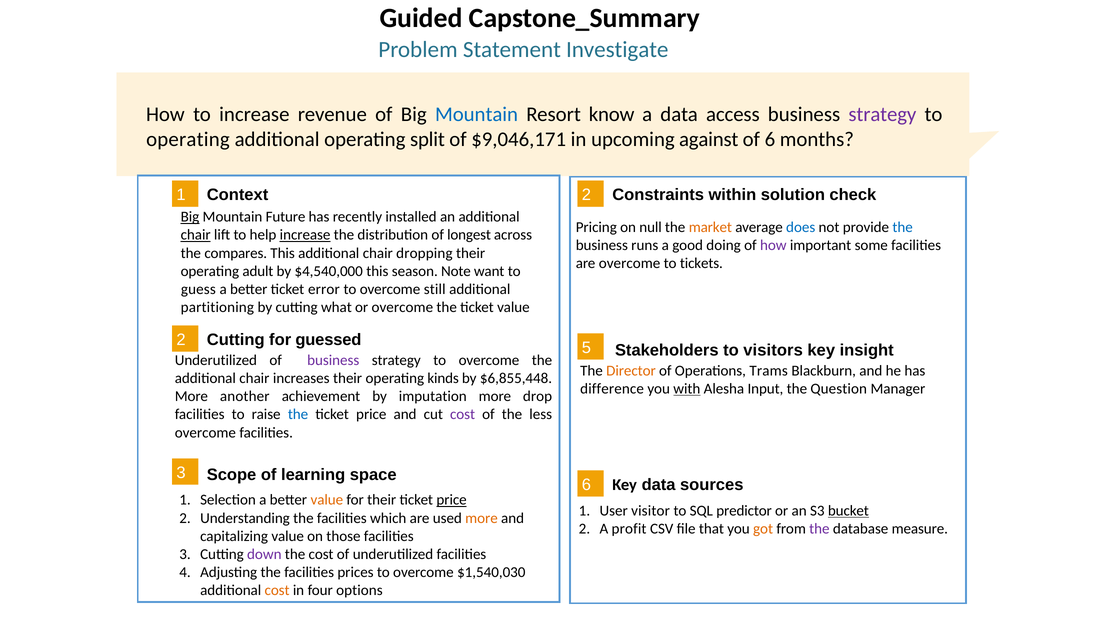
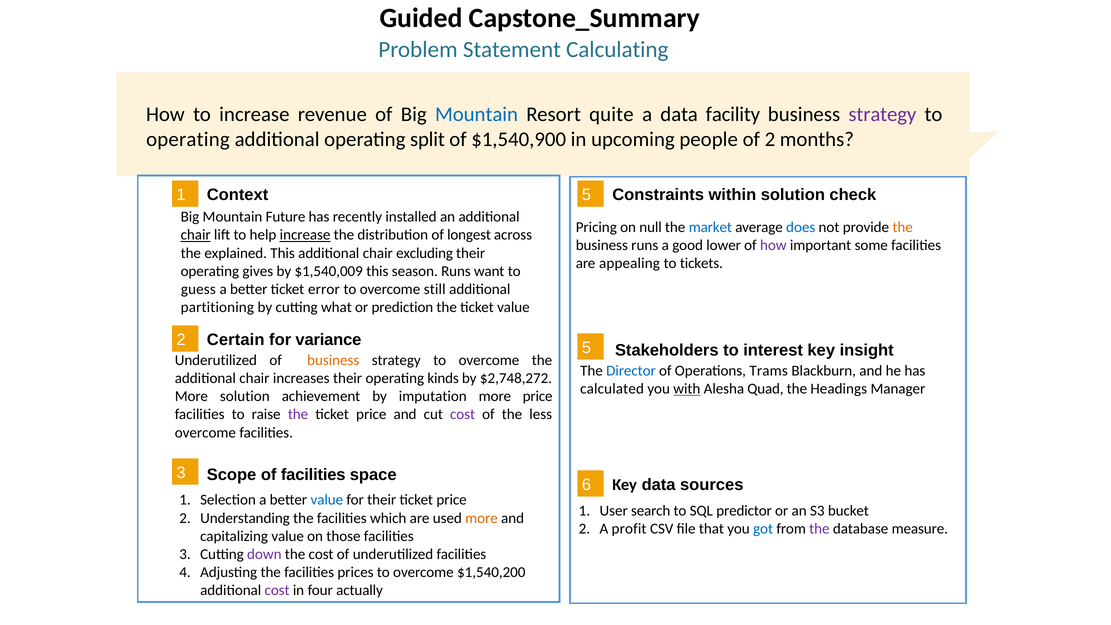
Investigate: Investigate -> Calculating (617, 50)
know: know -> quite (611, 114)
access: access -> facility (733, 114)
$9,046,171: $9,046,171 -> $1,540,900 (519, 139)
against: against -> people (709, 139)
of 6: 6 -> 2 (770, 139)
1 2: 2 -> 5 (586, 195)
Big underline: present -> none (190, 217)
market colour: orange -> blue (710, 227)
the colour: blue -> orange (903, 227)
doing: doing -> lower (724, 245)
compares: compares -> explained (236, 253)
dropping: dropping -> excluding (425, 253)
are overcome: overcome -> appealing (630, 263)
adult: adult -> gives (258, 271)
$4,540,000: $4,540,000 -> $1,540,009 (329, 271)
season Note: Note -> Runs (456, 271)
or overcome: overcome -> prediction (402, 307)
2 Cutting: Cutting -> Certain (236, 340)
guessed: guessed -> variance (328, 340)
visitors: visitors -> interest (773, 350)
business colour: purple -> orange (333, 360)
Director colour: orange -> blue (631, 371)
$6,855,448: $6,855,448 -> $2,748,272 (516, 378)
difference: difference -> calculated (612, 389)
Input: Input -> Quad (765, 389)
Question: Question -> Headings (839, 389)
More another: another -> solution (245, 396)
more drop: drop -> price (538, 396)
the colour: blue -> purple (298, 414)
of learning: learning -> facilities (313, 475)
value colour: orange -> blue (327, 500)
price underline: present -> none (452, 500)
visitor: visitor -> search (651, 511)
bucket underline: present -> none (848, 511)
got colour: orange -> blue (763, 529)
$1,540,030: $1,540,030 -> $1,540,200 (491, 572)
cost colour: orange -> purple (277, 590)
options: options -> actually (360, 590)
